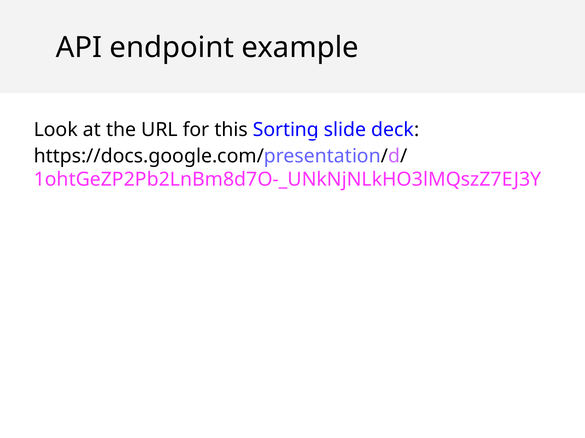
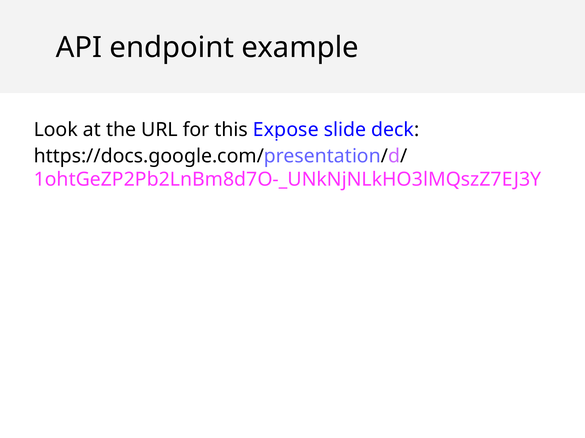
Sorting: Sorting -> Expose (286, 130)
